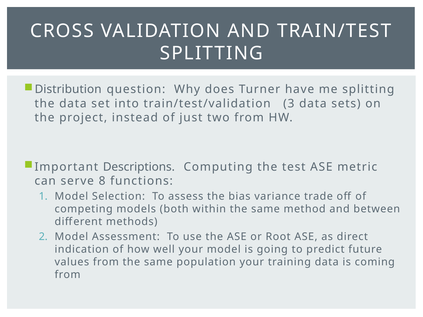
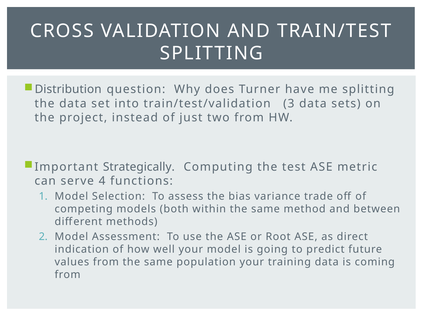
Descriptions: Descriptions -> Strategically (139, 167)
8: 8 -> 4 (102, 181)
